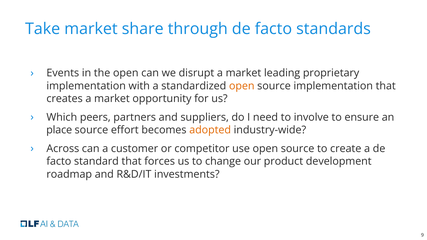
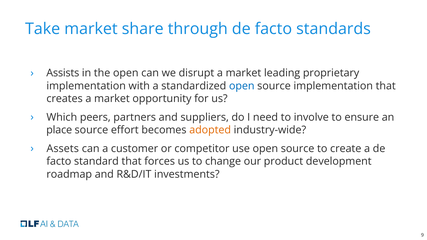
Events: Events -> Assists (63, 73)
open colour: orange -> blue (242, 86)
Across: Across -> Assets (63, 149)
